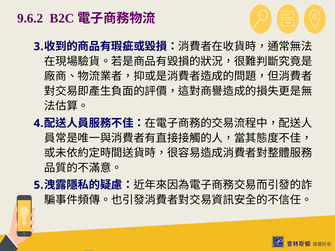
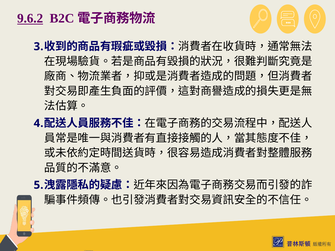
9.6.2 underline: none -> present (30, 18)
